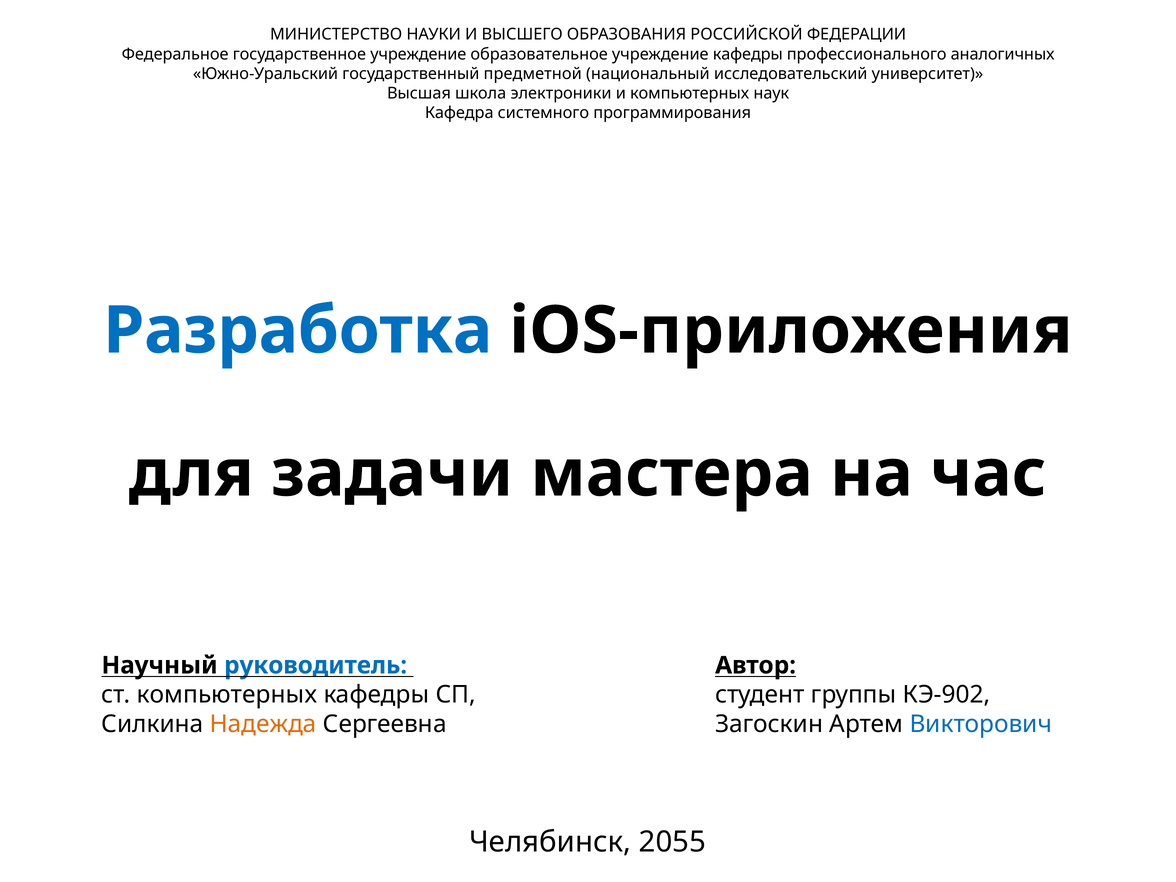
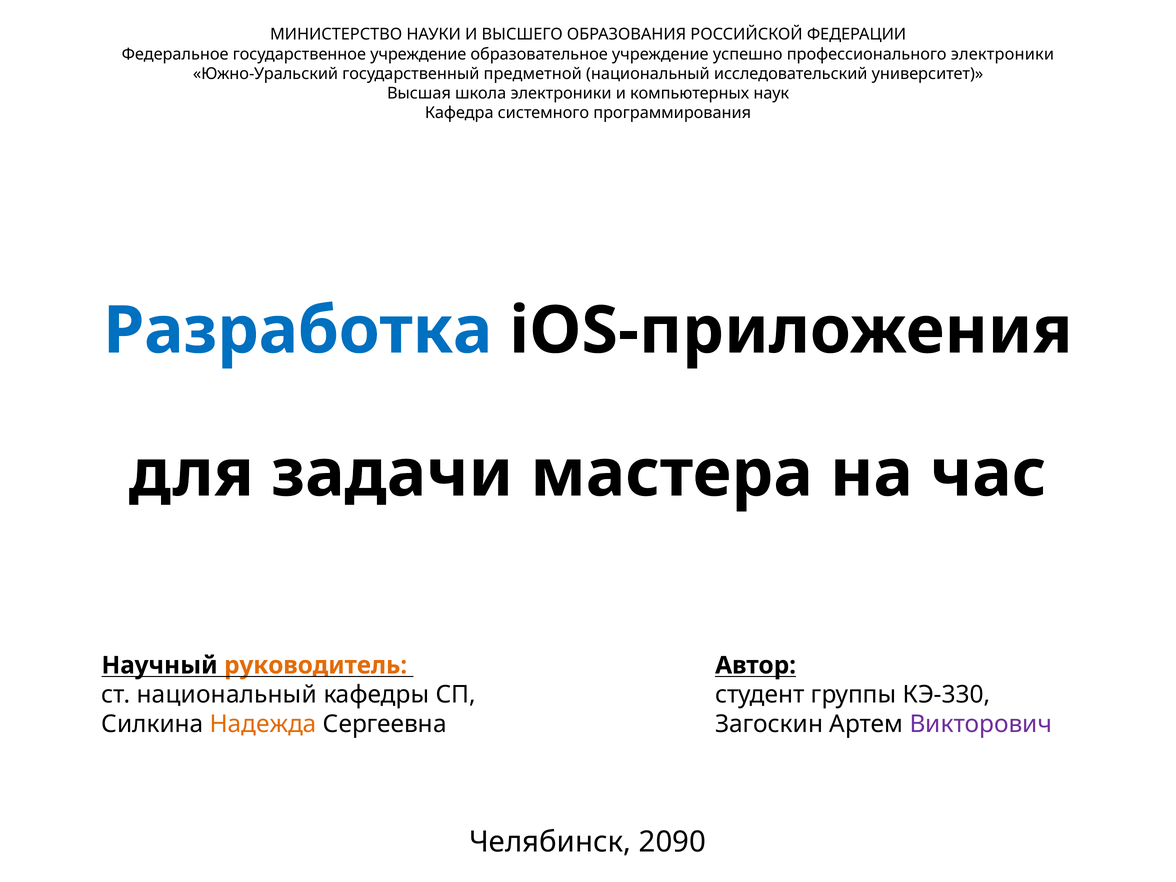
учреждение кафедры: кафедры -> успешно (748, 54)
профессионального аналогичных: аналогичных -> электроники (1002, 54)
руководитель colour: blue -> orange (316, 665)
ст компьютерных: компьютерных -> национальный (227, 695)
КЭ-902: КЭ-902 -> КЭ-330 (947, 695)
Викторович colour: blue -> purple (981, 724)
2055: 2055 -> 2090 (672, 842)
